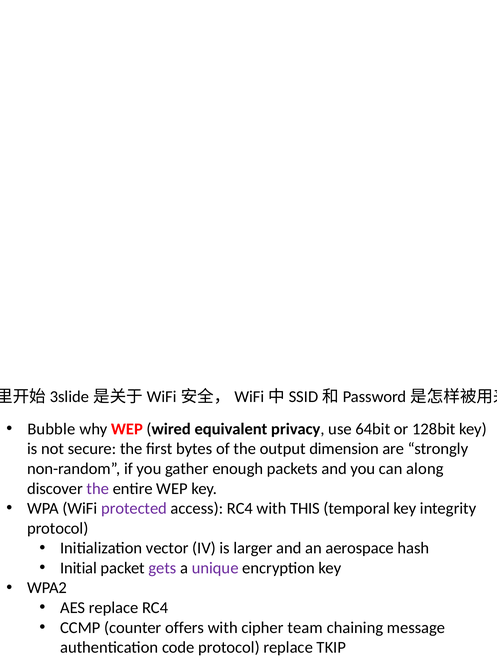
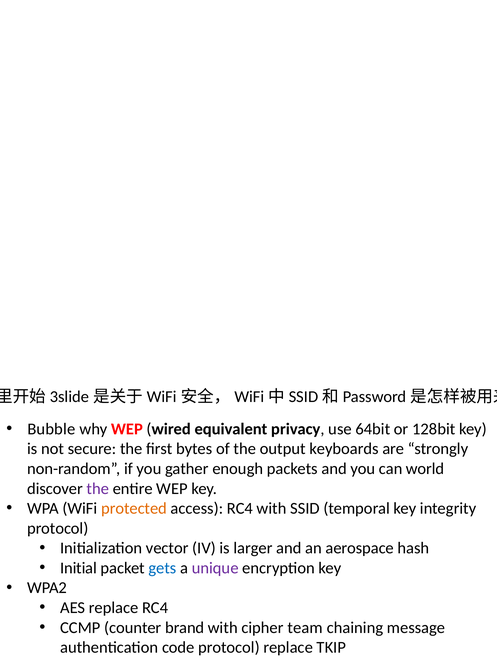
dimension: dimension -> keyboards (344, 449)
along: along -> world (425, 469)
protected colour: purple -> orange (134, 509)
THIS: THIS -> SSID (305, 509)
gets colour: purple -> blue (162, 569)
offers: offers -> brand (185, 628)
